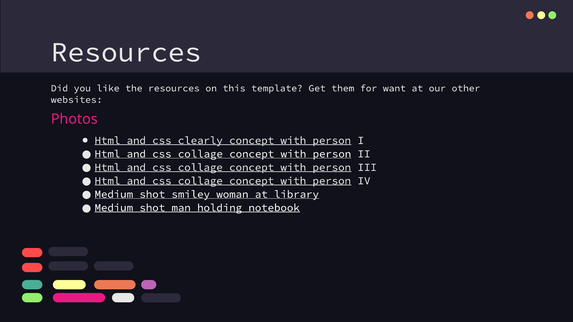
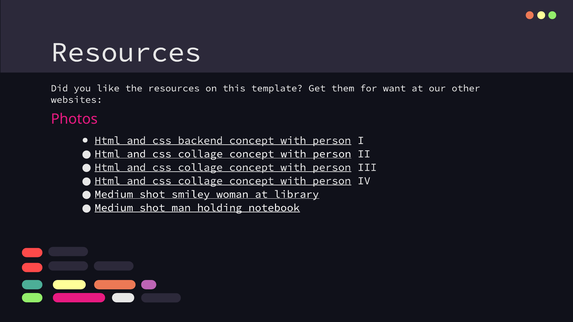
clearly: clearly -> backend (200, 141)
